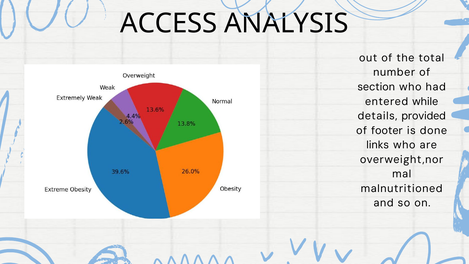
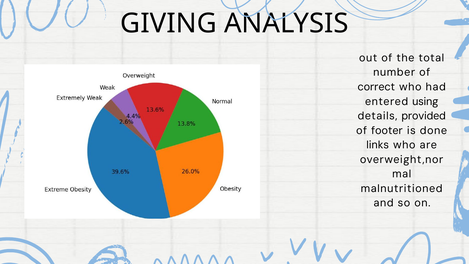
ACCESS: ACCESS -> GIVING (169, 23)
section: section -> correct (376, 87)
while: while -> using (425, 101)
